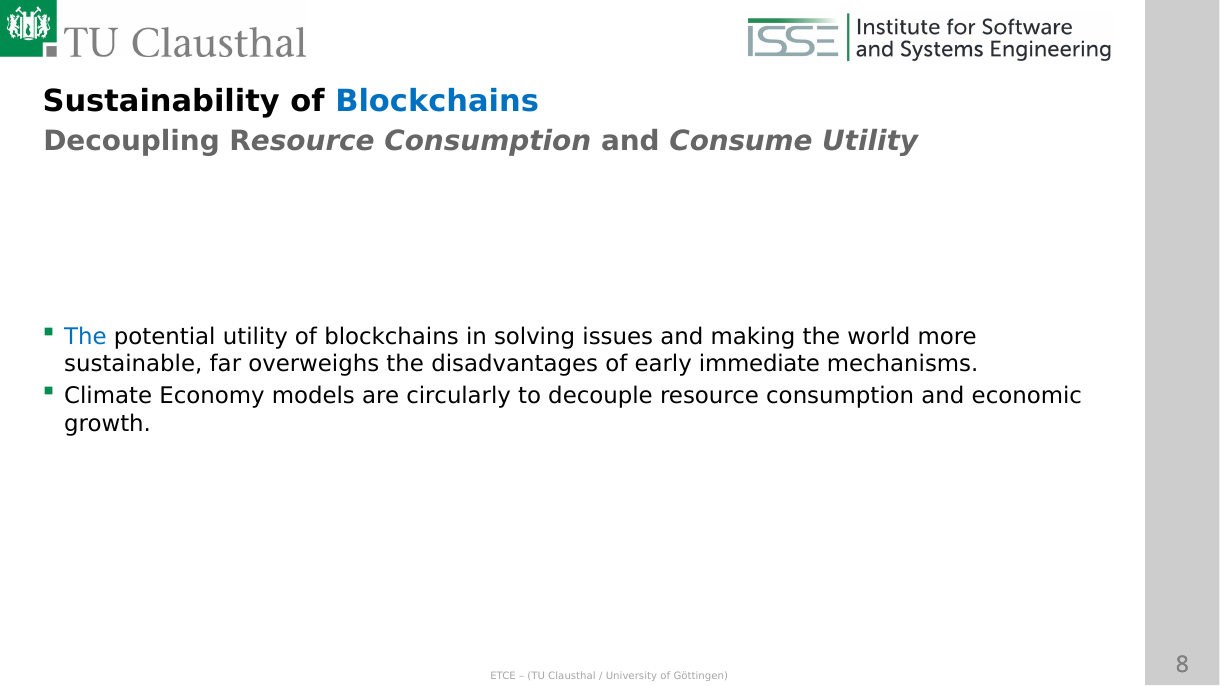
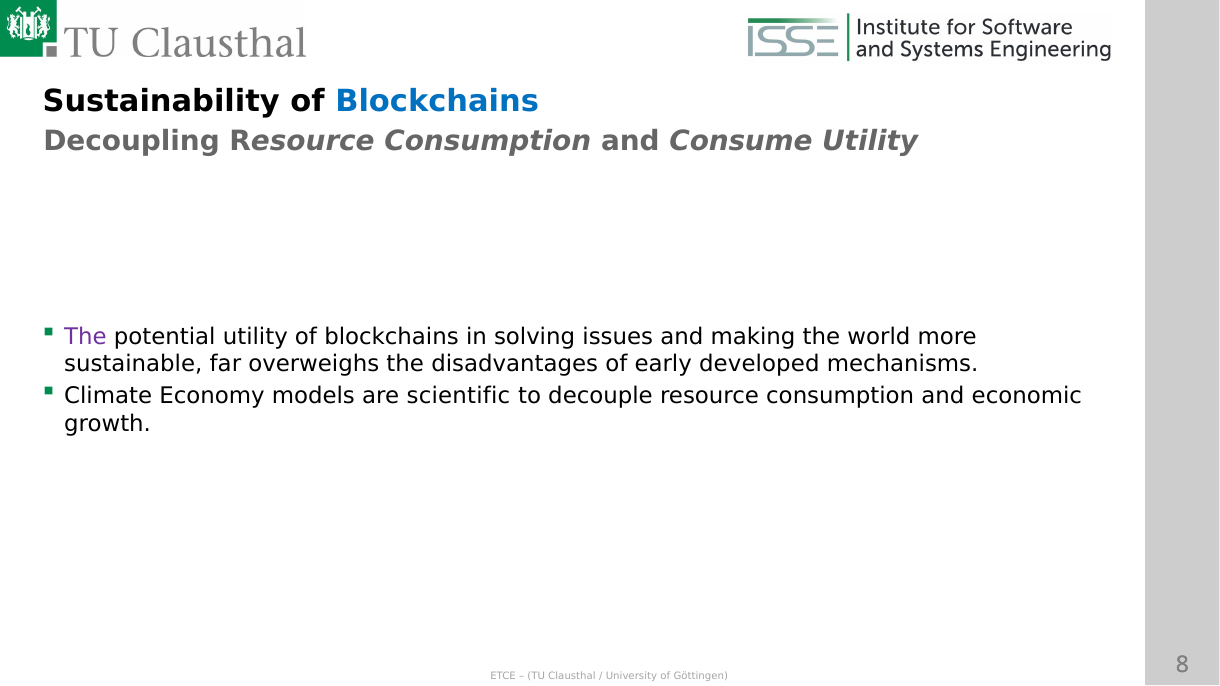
The colour: blue -> purple (85, 337)
immediate: immediate -> developed (759, 364)
circularly: circularly -> scientific (458, 396)
